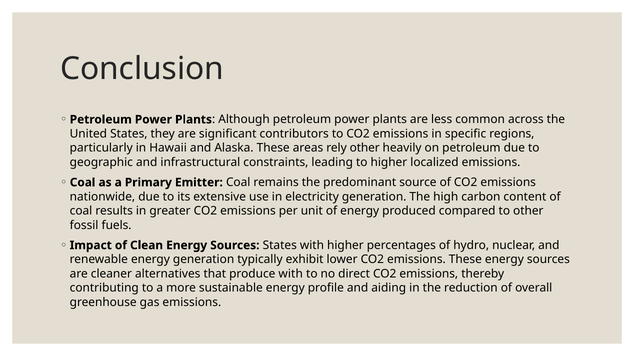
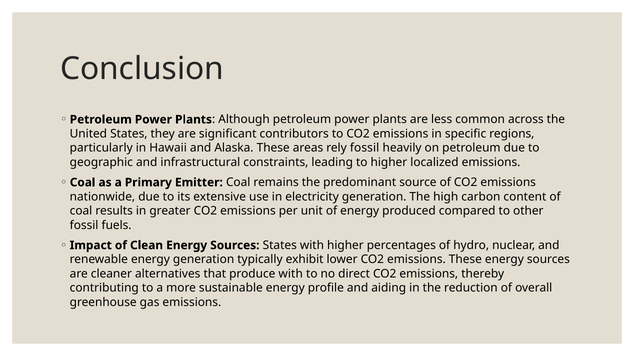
rely other: other -> fossil (365, 148)
